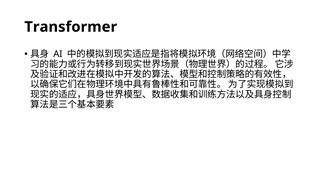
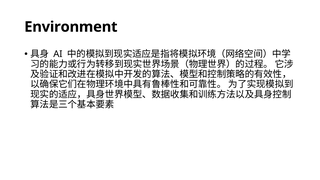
Transformer: Transformer -> Environment (71, 27)
